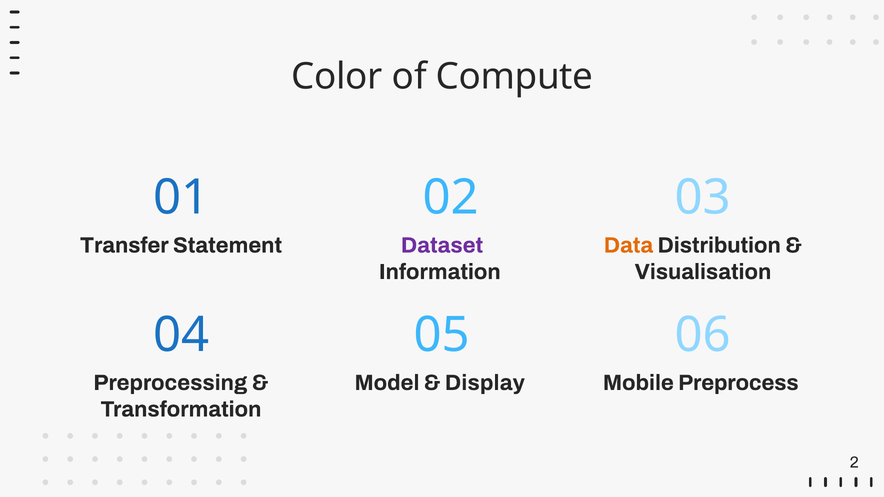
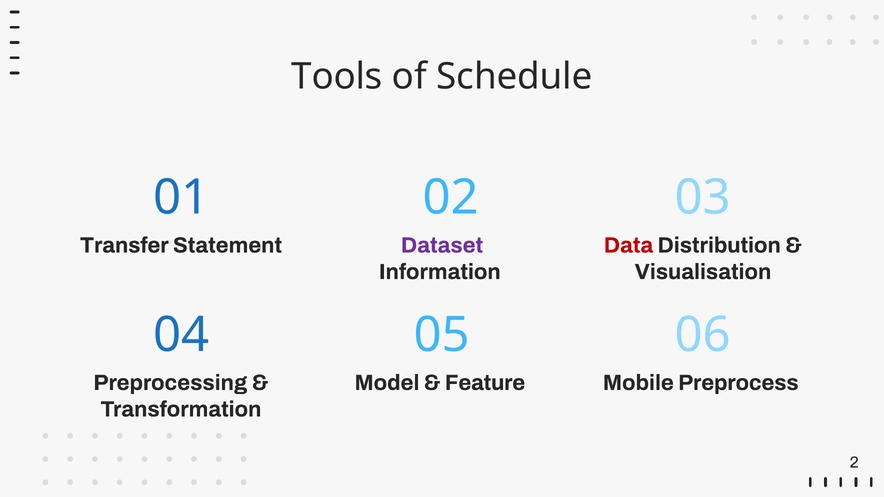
Color: Color -> Tools (337, 77)
Compute: Compute -> Schedule (514, 77)
Data colour: orange -> red (628, 245)
Display: Display -> Feature (485, 383)
